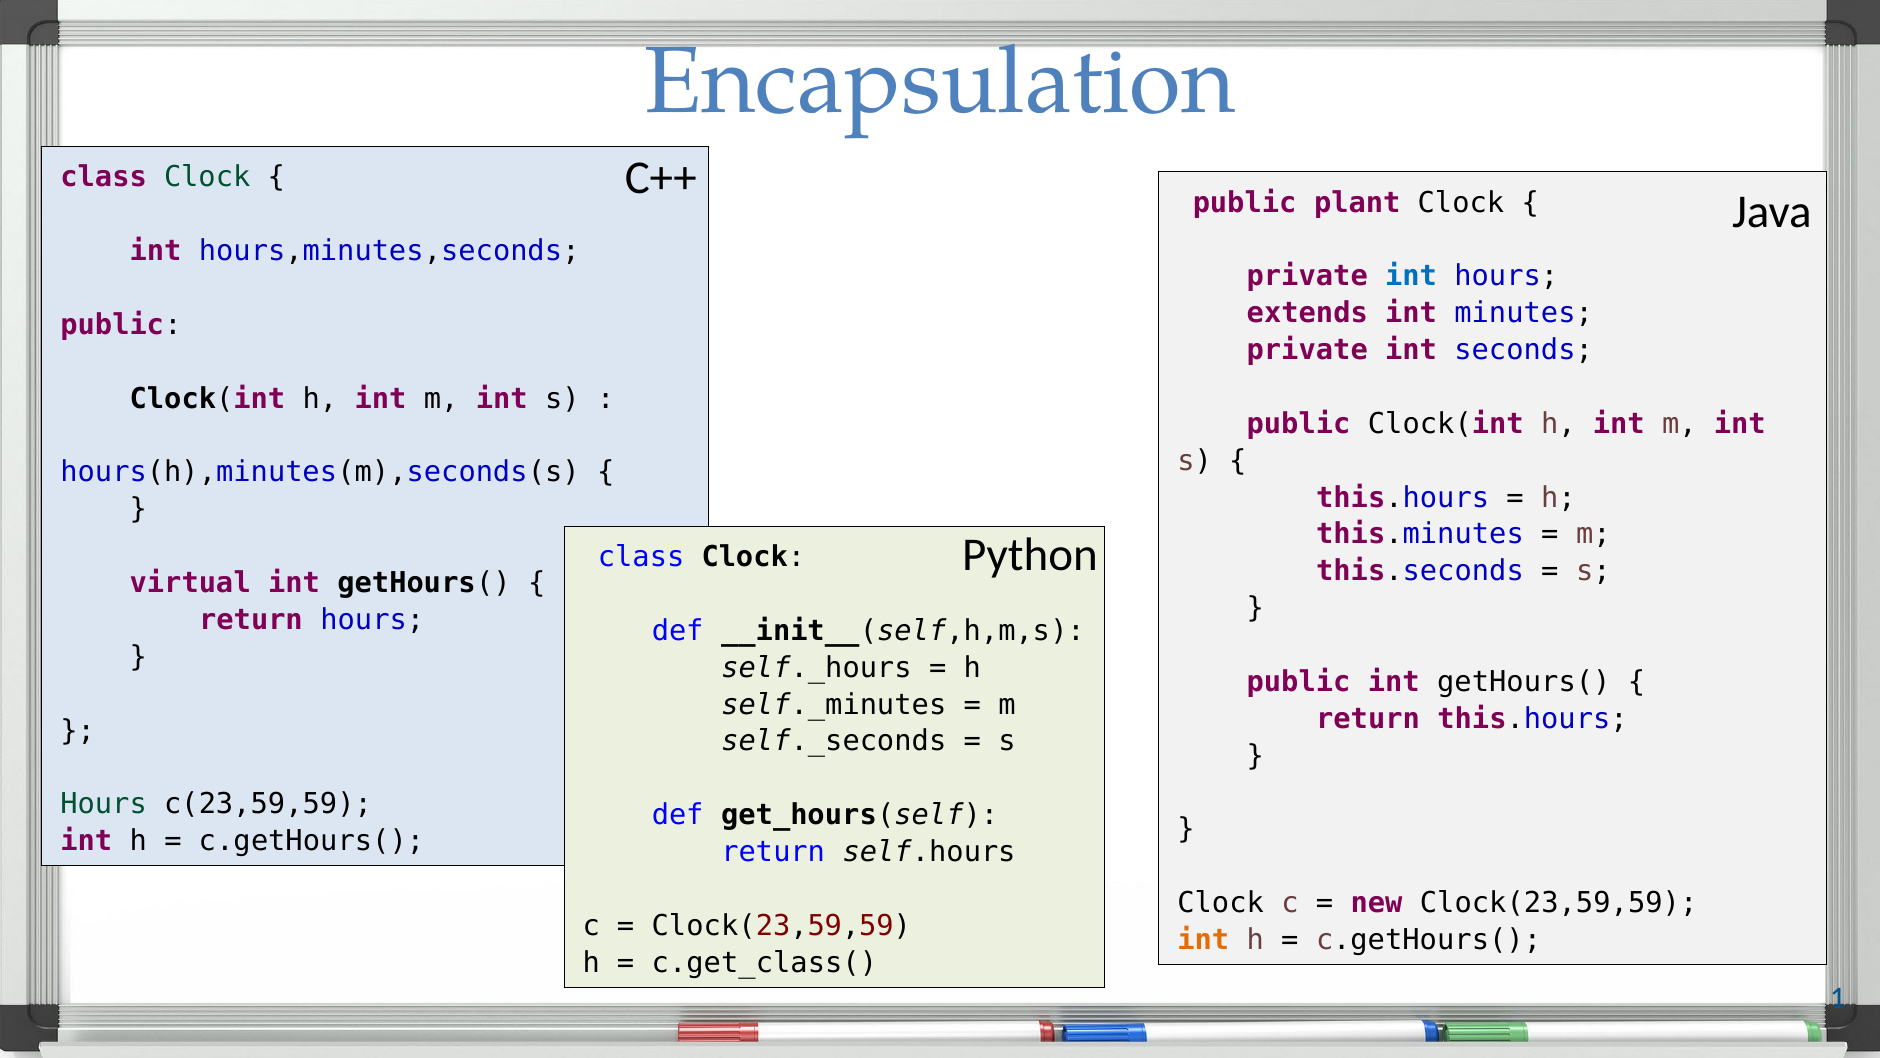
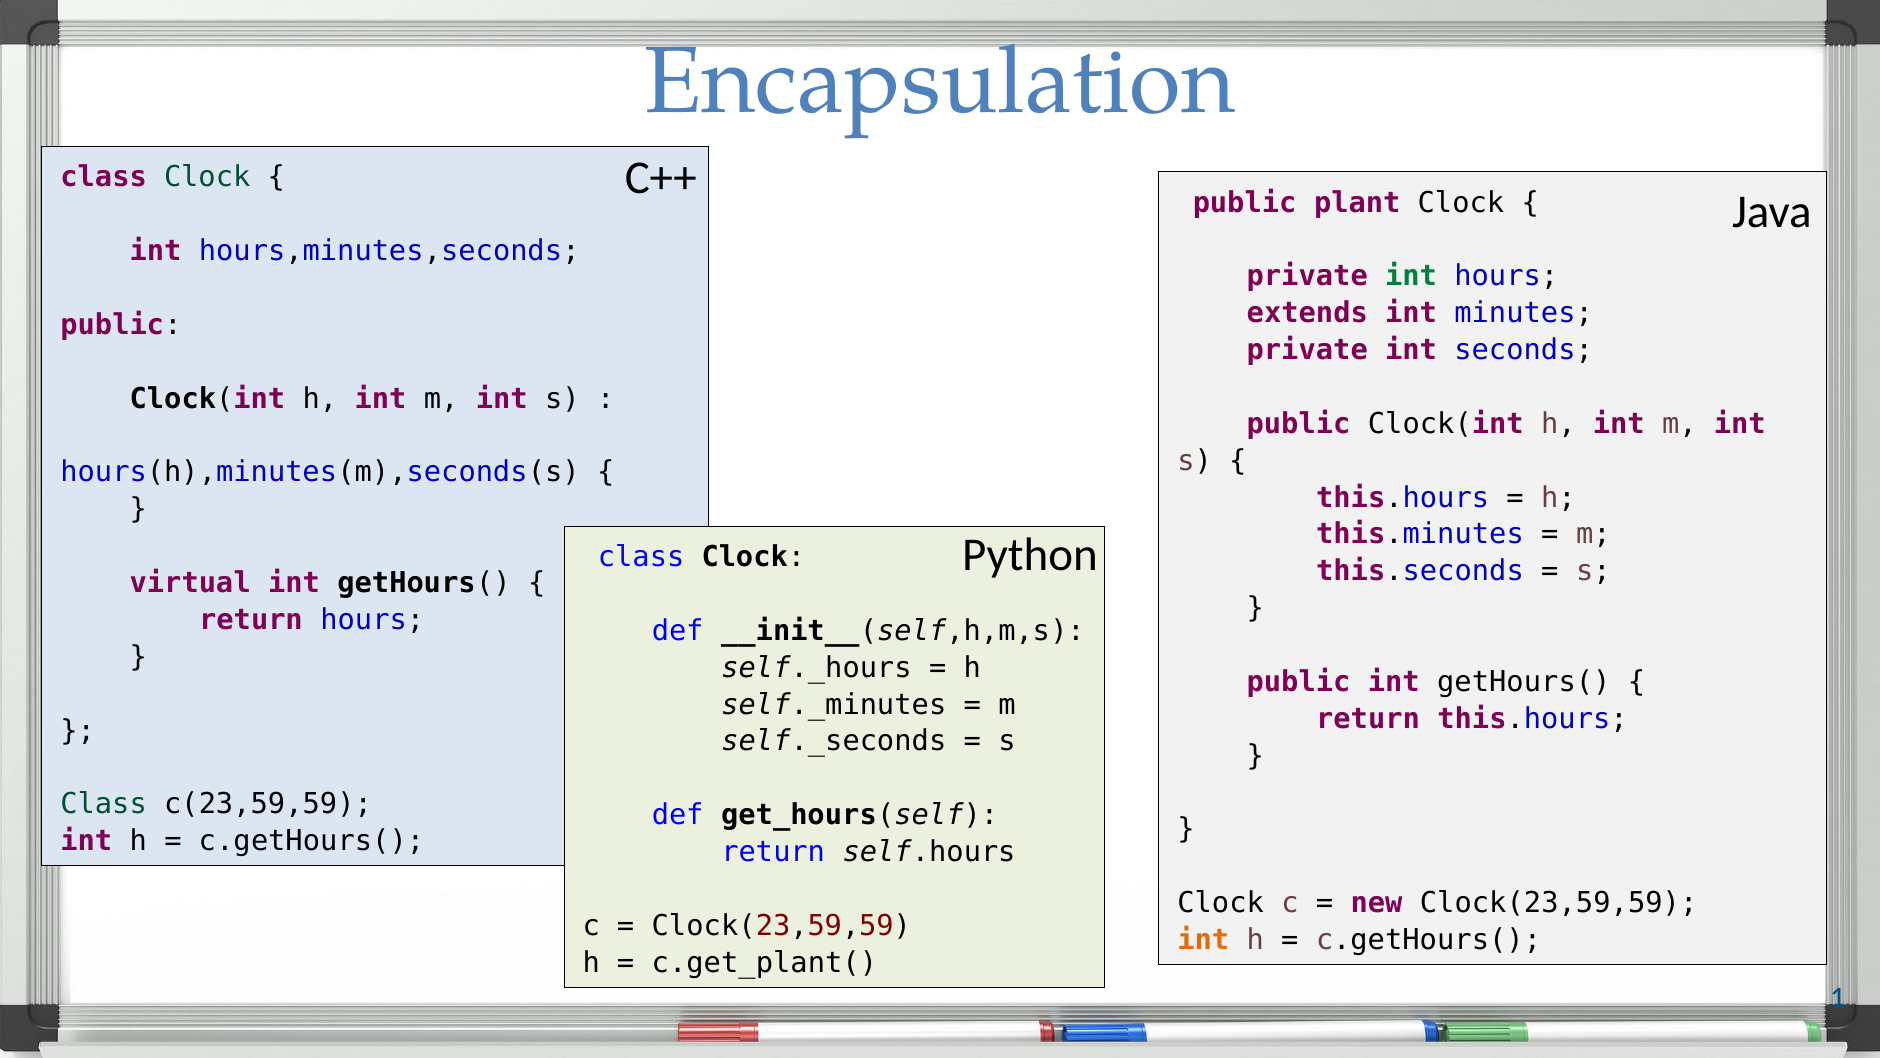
int colour: blue -> green (1411, 276)
Hours: Hours -> Class (104, 804)
c.get_class(: c.get_class( -> c.get_plant( (764, 962)
